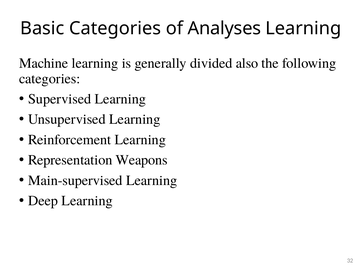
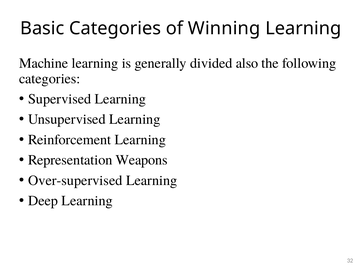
Analyses: Analyses -> Winning (224, 28)
Main-supervised: Main-supervised -> Over-supervised (75, 180)
